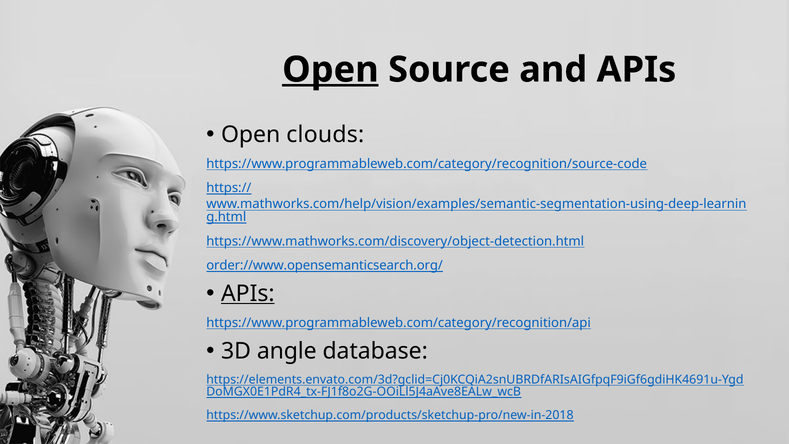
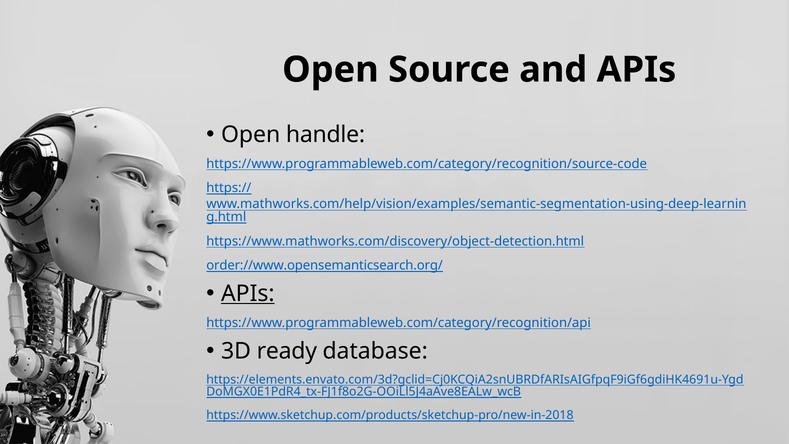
Open underline: present -> none (330, 70)
clouds: clouds -> handle (325, 134)
angle: angle -> ready (287, 351)
